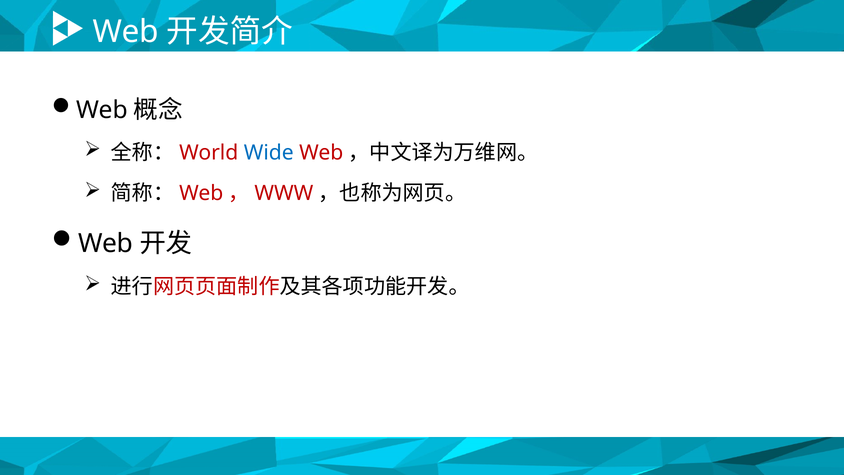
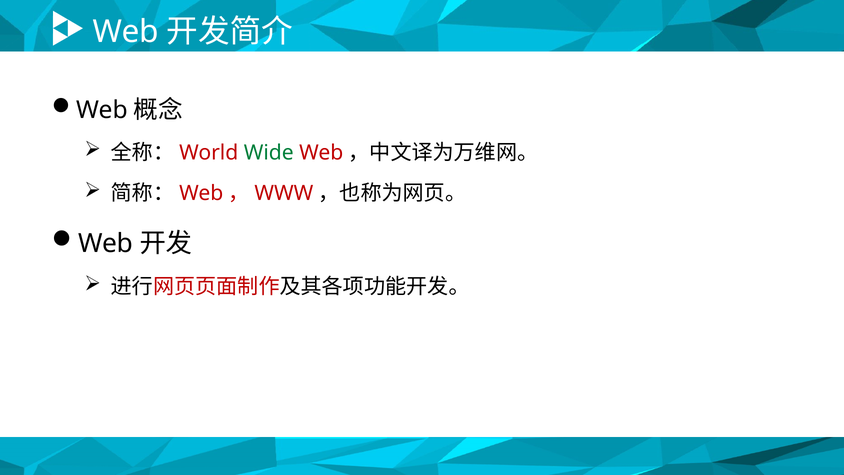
Wide colour: blue -> green (269, 153)
